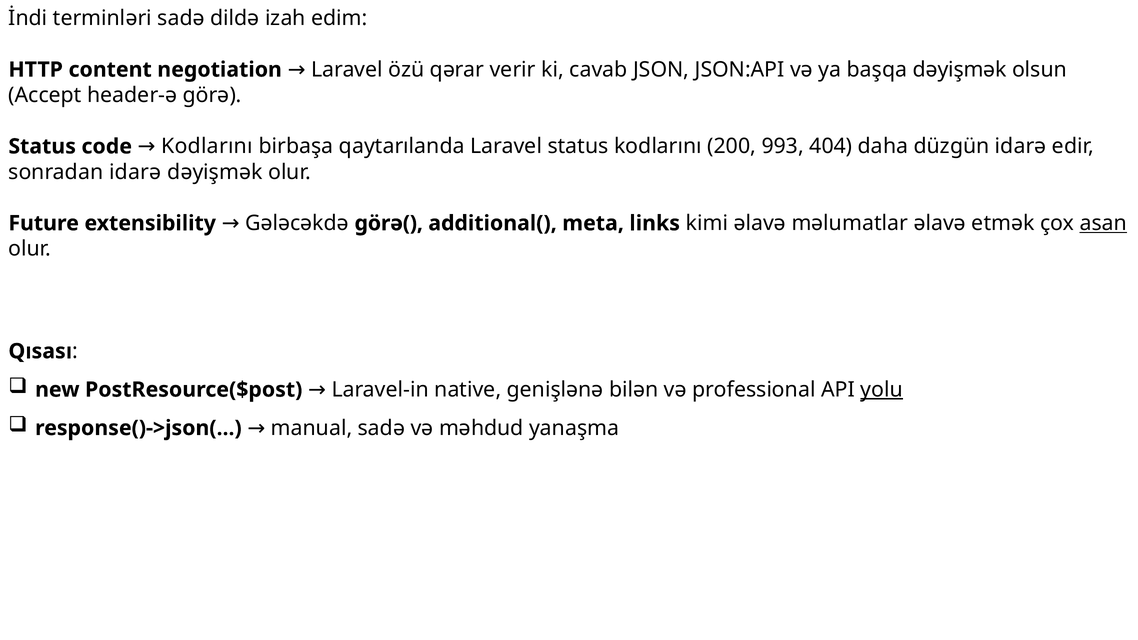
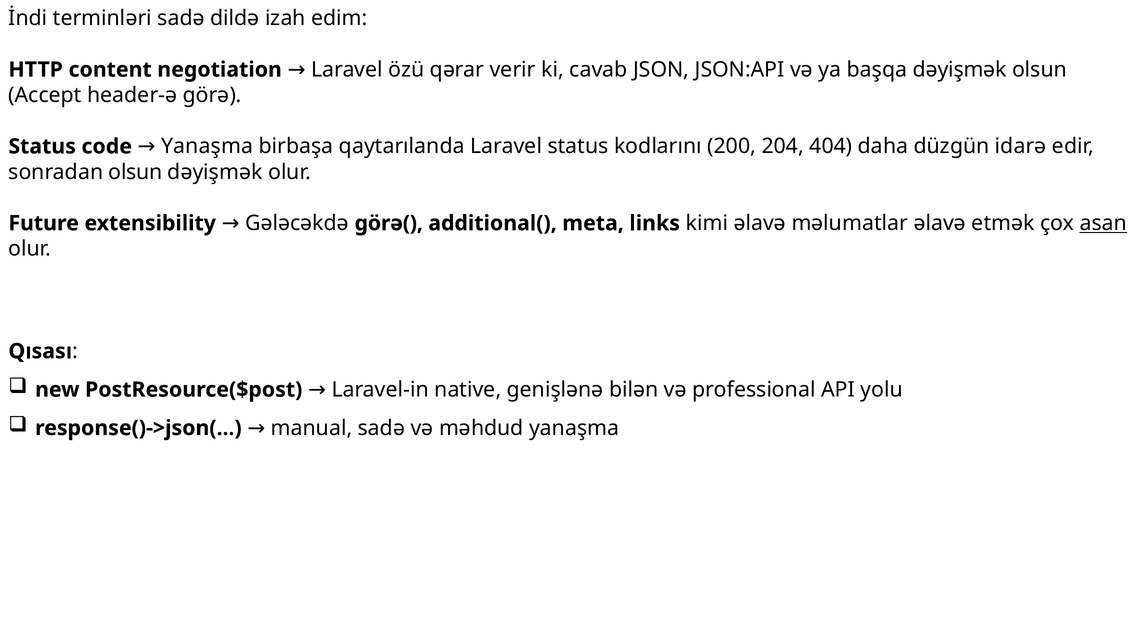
code Kodlarını: Kodlarını -> Yanaşma (207, 146)
993: 993 -> 204 (783, 146)
sonradan idarə: idarə -> olsun (135, 172)
yolu underline: present -> none (882, 390)
